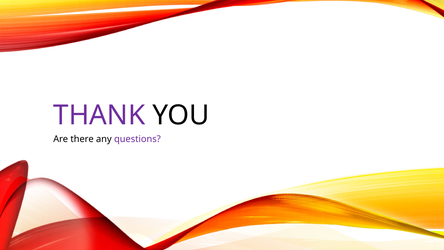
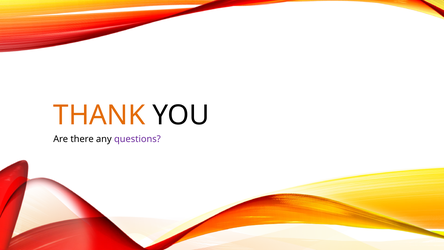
THANK colour: purple -> orange (99, 115)
